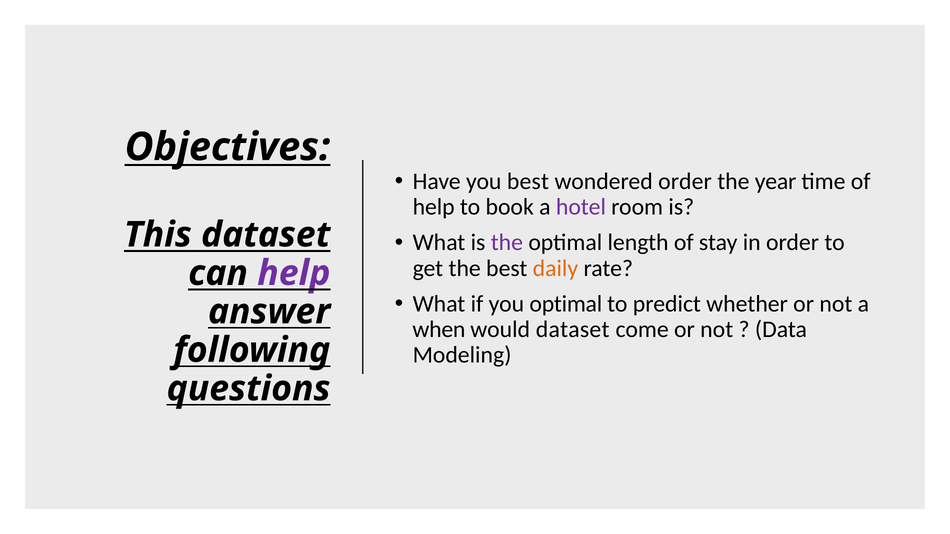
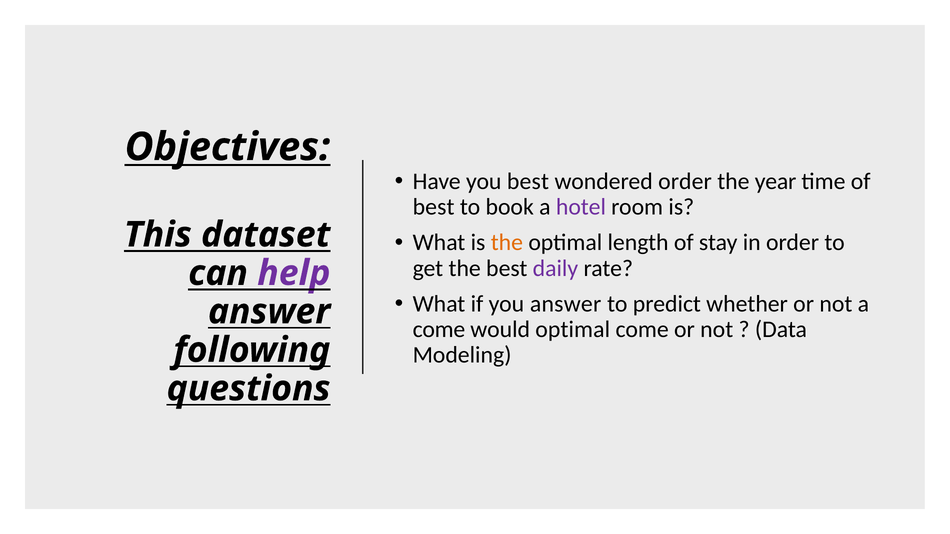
help: help -> best (434, 207)
the colour: purple -> orange (507, 243)
daily colour: orange -> purple (555, 268)
you optimal: optimal -> answer (566, 304)
when: when -> come (439, 330)
would dataset: dataset -> optimal (573, 330)
